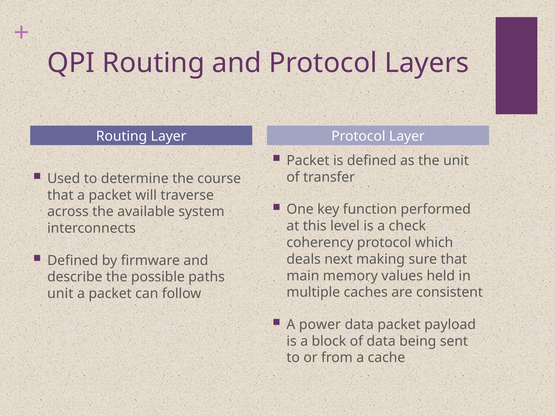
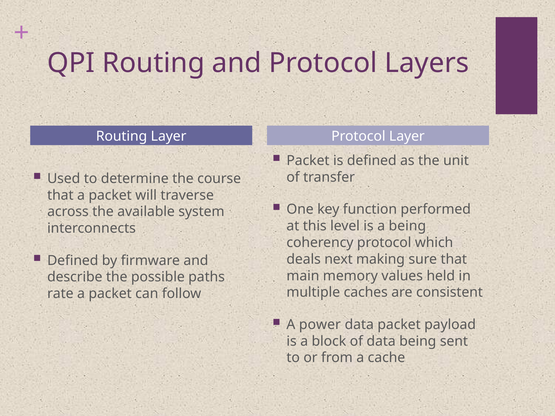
a check: check -> being (407, 226)
unit: unit -> rate (60, 294)
